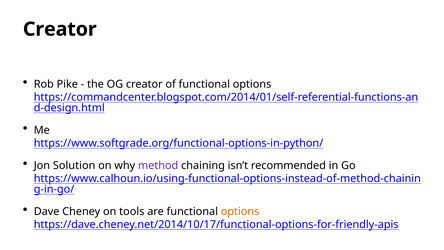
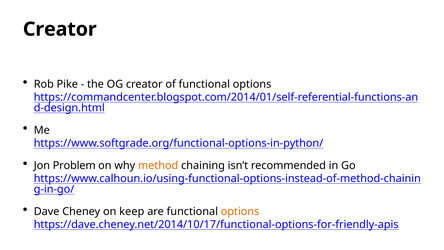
Solution: Solution -> Problem (74, 165)
method colour: purple -> orange (158, 165)
tools: tools -> keep (132, 211)
